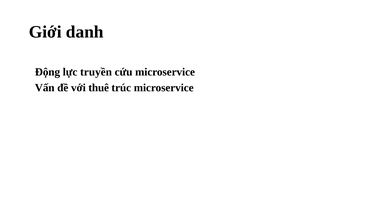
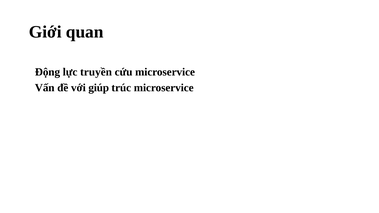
danh: danh -> quan (85, 32)
thuê: thuê -> giúp (99, 88)
